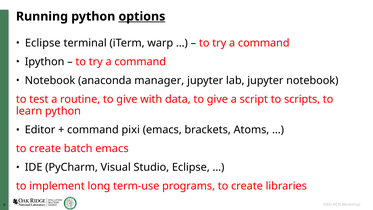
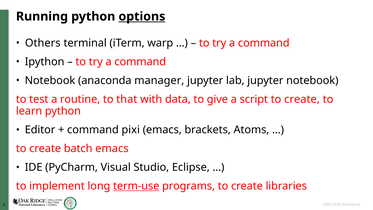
Eclipse: Eclipse -> Others (43, 43)
routine to give: give -> that (127, 99)
script to scripts: scripts -> create (302, 99)
term-use underline: none -> present (136, 186)
